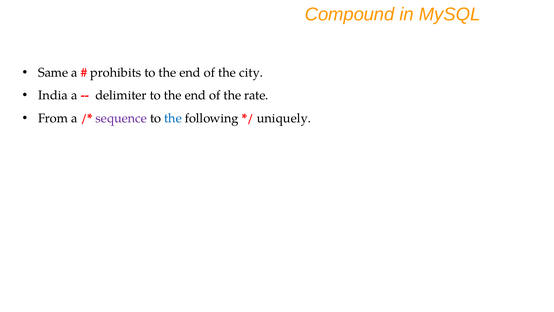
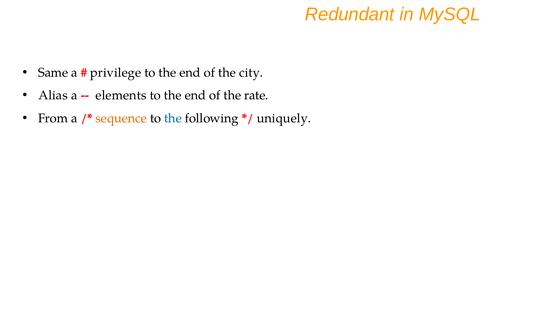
Compound: Compound -> Redundant (350, 14)
prohibits: prohibits -> privilege (116, 73)
India: India -> Alias (53, 95)
delimiter: delimiter -> elements (121, 95)
sequence colour: purple -> orange (121, 118)
